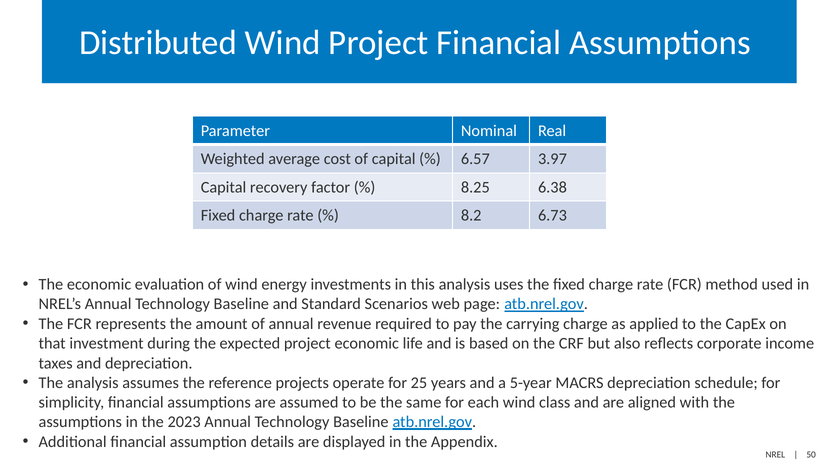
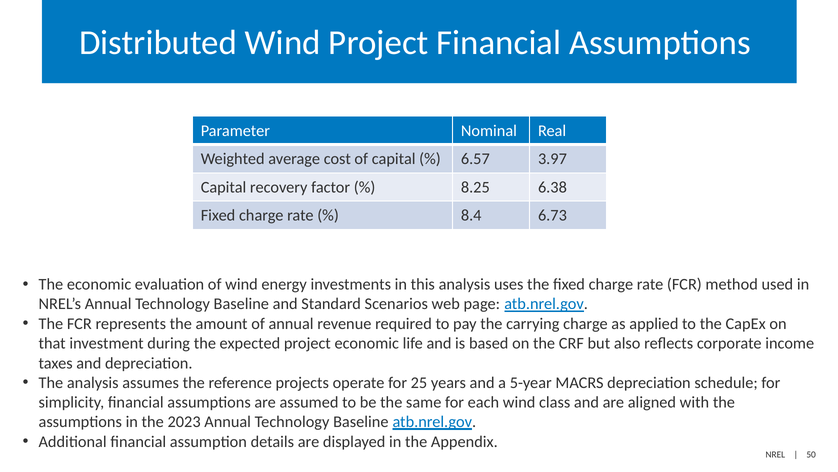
8.2: 8.2 -> 8.4 (471, 215)
